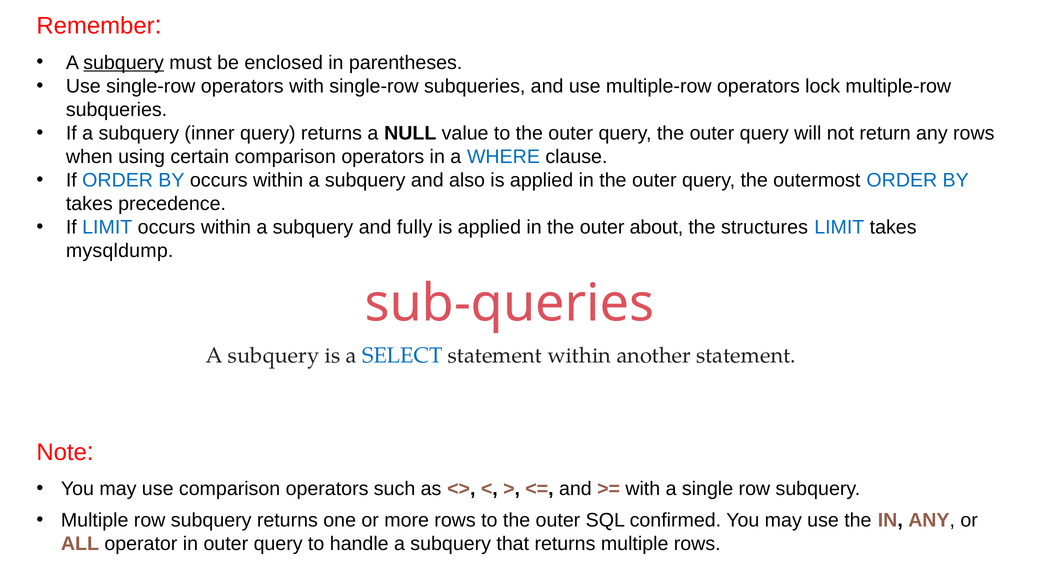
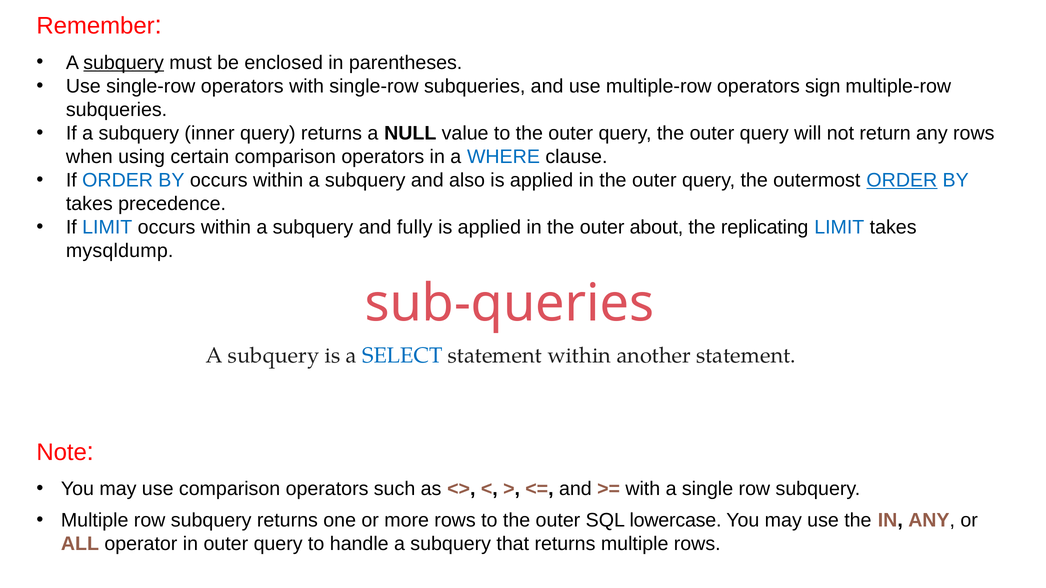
lock: lock -> sign (823, 86)
ORDER underline: none -> present (902, 180)
structures: structures -> replicating (765, 227)
confirmed: confirmed -> lowercase (676, 521)
